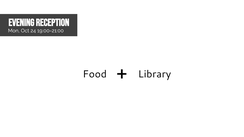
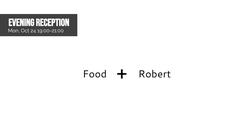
Library: Library -> Robert (155, 74)
